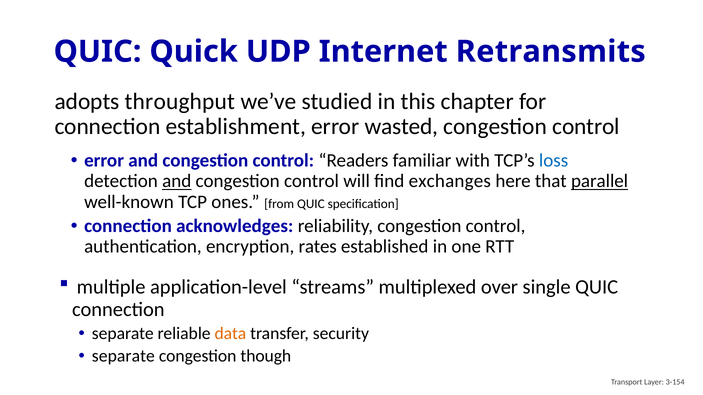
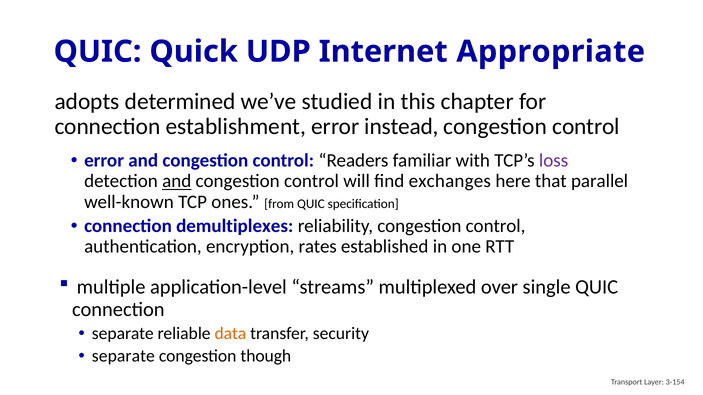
Retransmits: Retransmits -> Appropriate (551, 52)
throughput: throughput -> determined (180, 102)
wasted: wasted -> instead (401, 127)
loss colour: blue -> purple (554, 161)
parallel underline: present -> none (600, 181)
acknowledges: acknowledges -> demultiplexes (235, 226)
